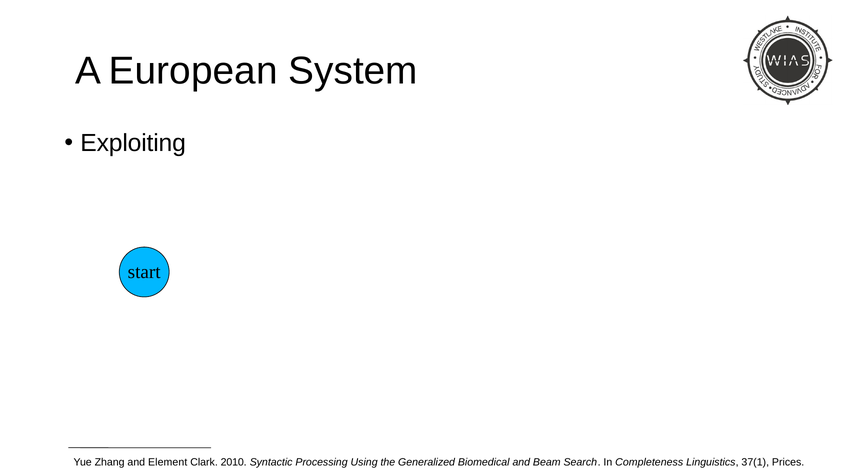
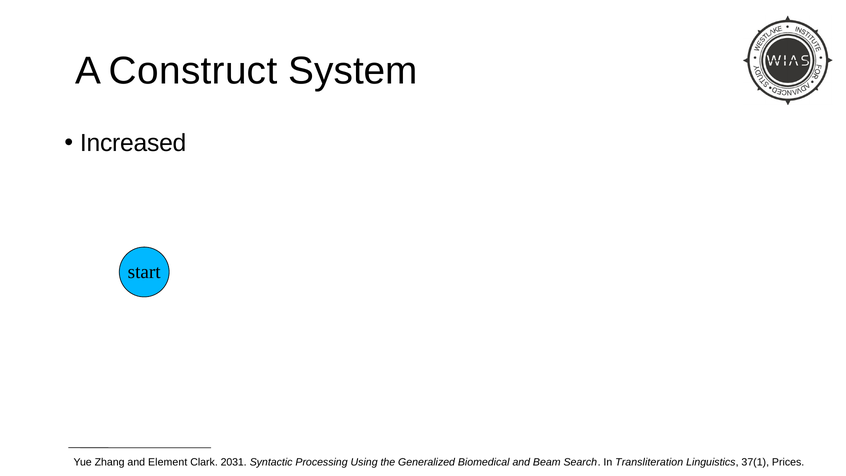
European: European -> Construct (193, 71)
Exploiting: Exploiting -> Increased (133, 143)
2010: 2010 -> 2031 (234, 462)
Completeness: Completeness -> Transliteration (649, 462)
